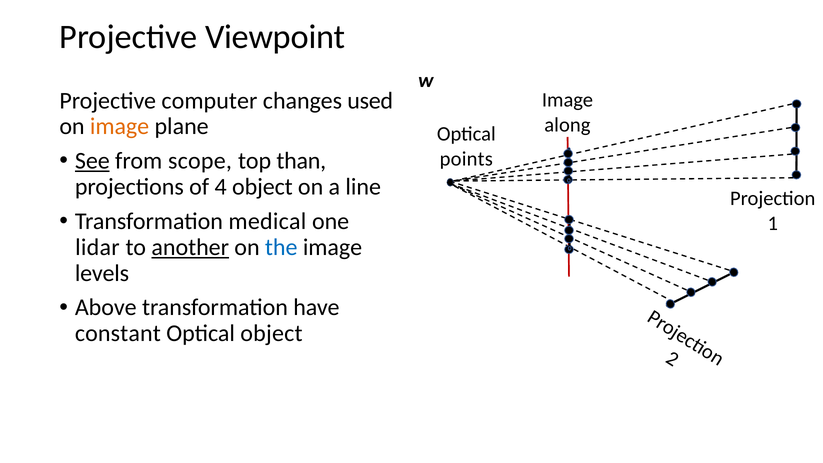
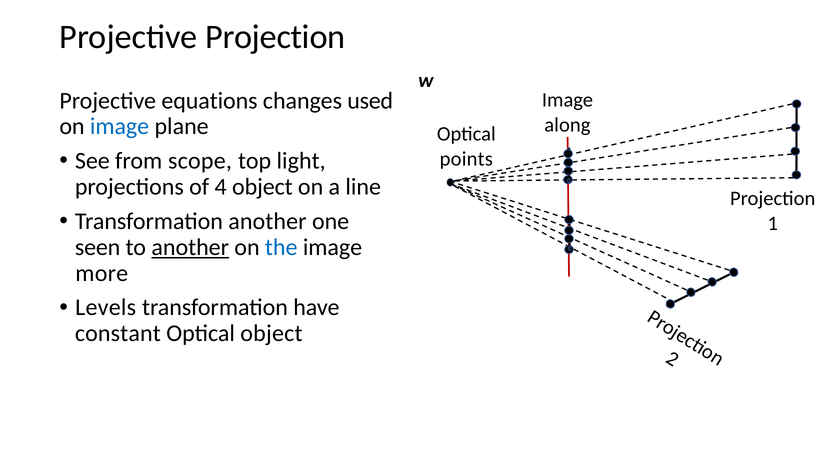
Projective Viewpoint: Viewpoint -> Projection (275, 37)
computer: computer -> equations (210, 101)
image colour: orange -> blue (120, 127)
See underline: present -> none (92, 161)
than: than -> light (301, 161)
Transformation medical: medical -> another (267, 221)
lidar: lidar -> seen (98, 247)
levels: levels -> more (102, 273)
Above: Above -> Levels (106, 308)
